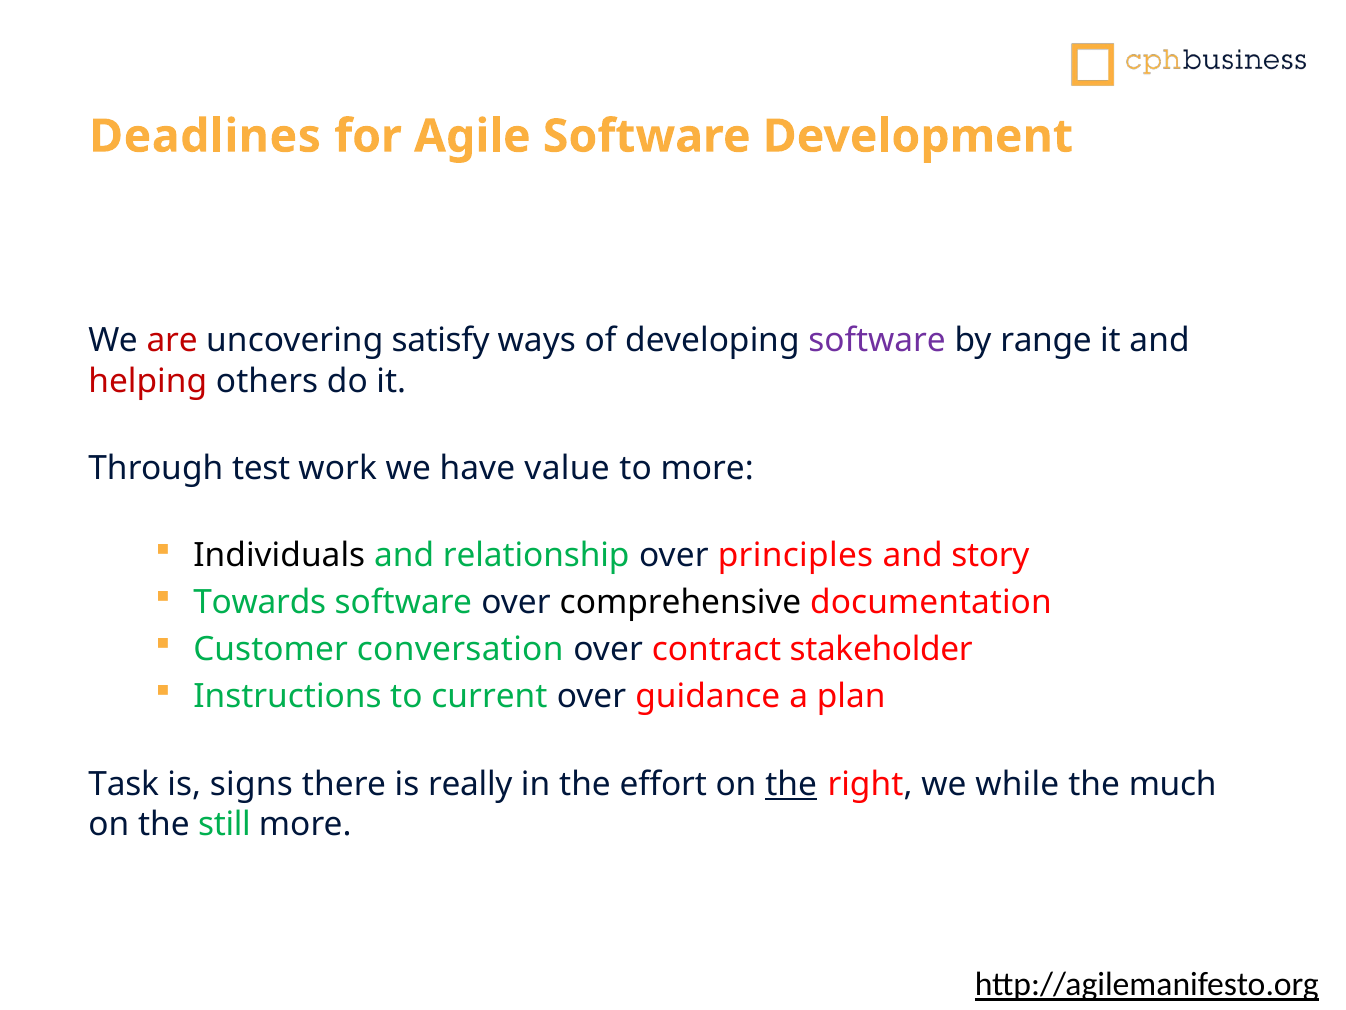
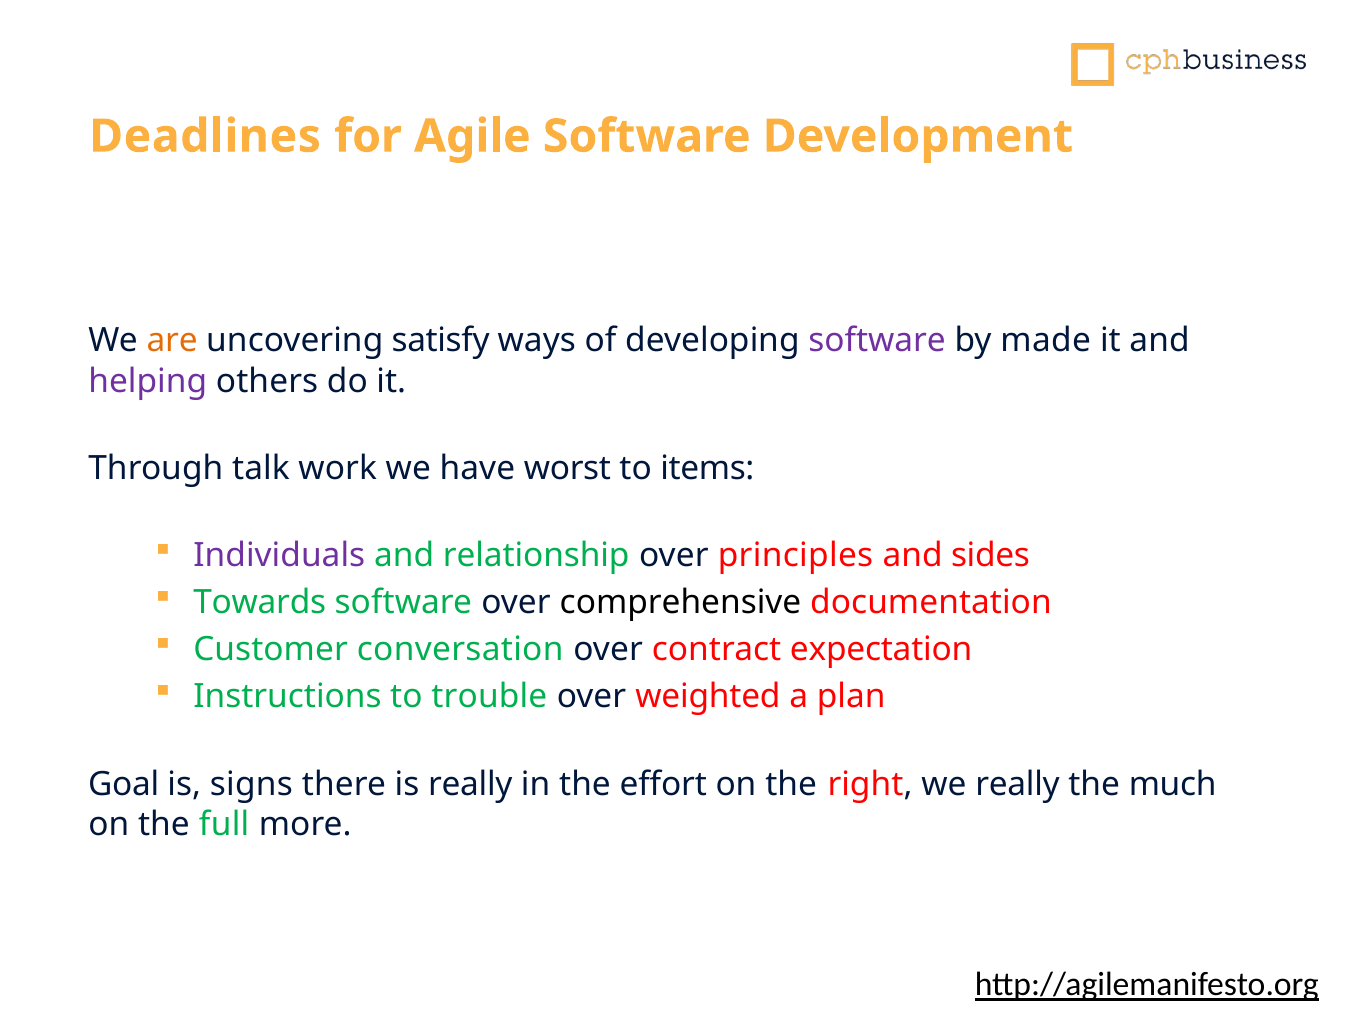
are colour: red -> orange (172, 341)
range: range -> made (1046, 341)
helping colour: red -> purple (148, 381)
test: test -> talk (261, 468)
value: value -> worst (567, 468)
to more: more -> items (707, 468)
Individuals colour: black -> purple (279, 556)
story: story -> sides (990, 556)
stakeholder: stakeholder -> expectation (881, 650)
current: current -> trouble (489, 697)
guidance: guidance -> weighted (708, 697)
Task: Task -> Goal (124, 784)
the underline: present -> none (791, 784)
we while: while -> really (1018, 784)
still: still -> full (224, 824)
